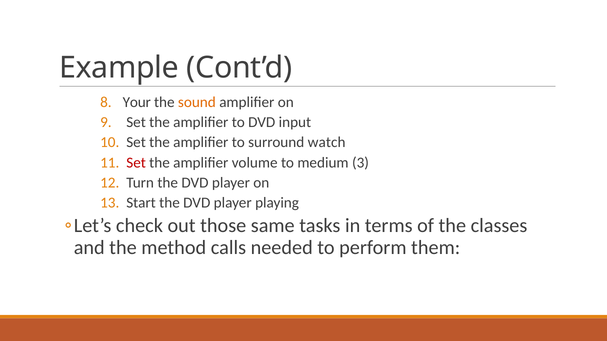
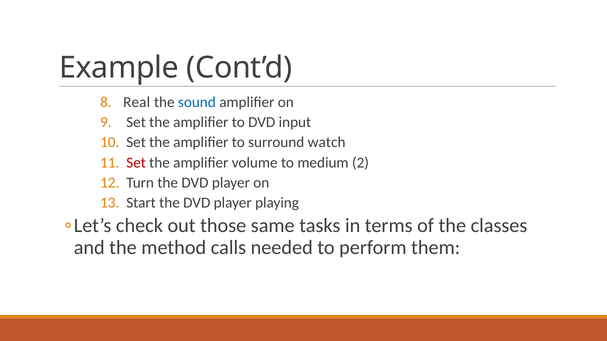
Your: Your -> Real (137, 102)
sound colour: orange -> blue (197, 102)
3: 3 -> 2 (360, 163)
